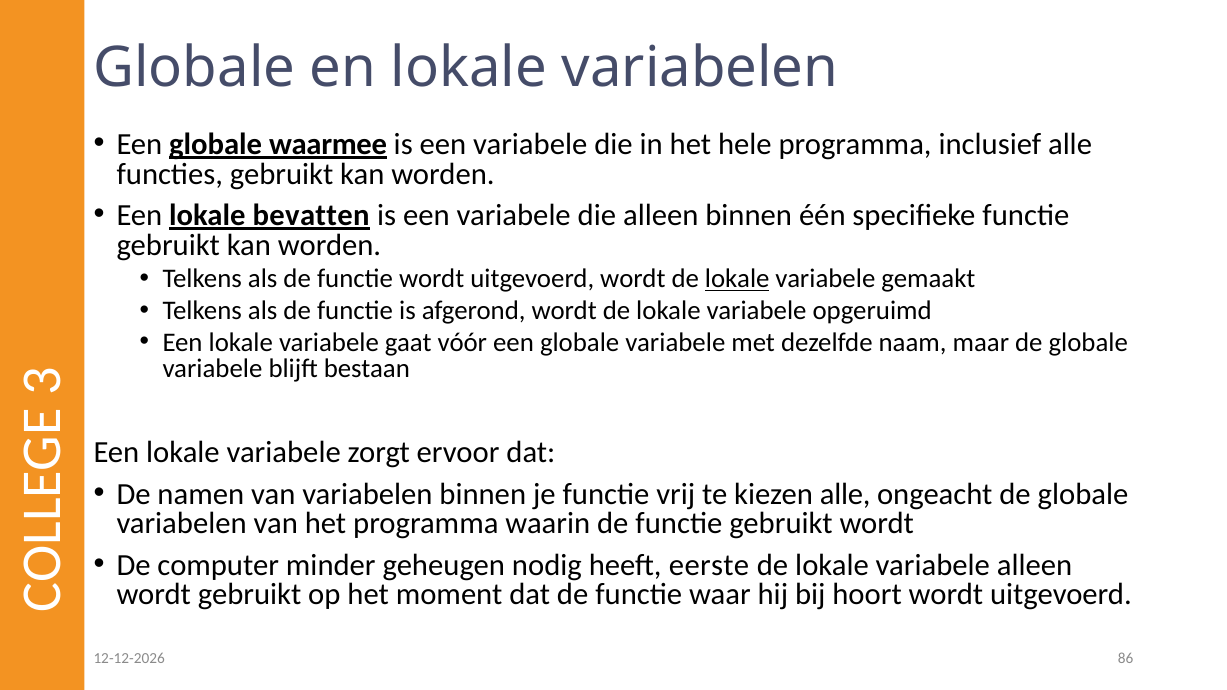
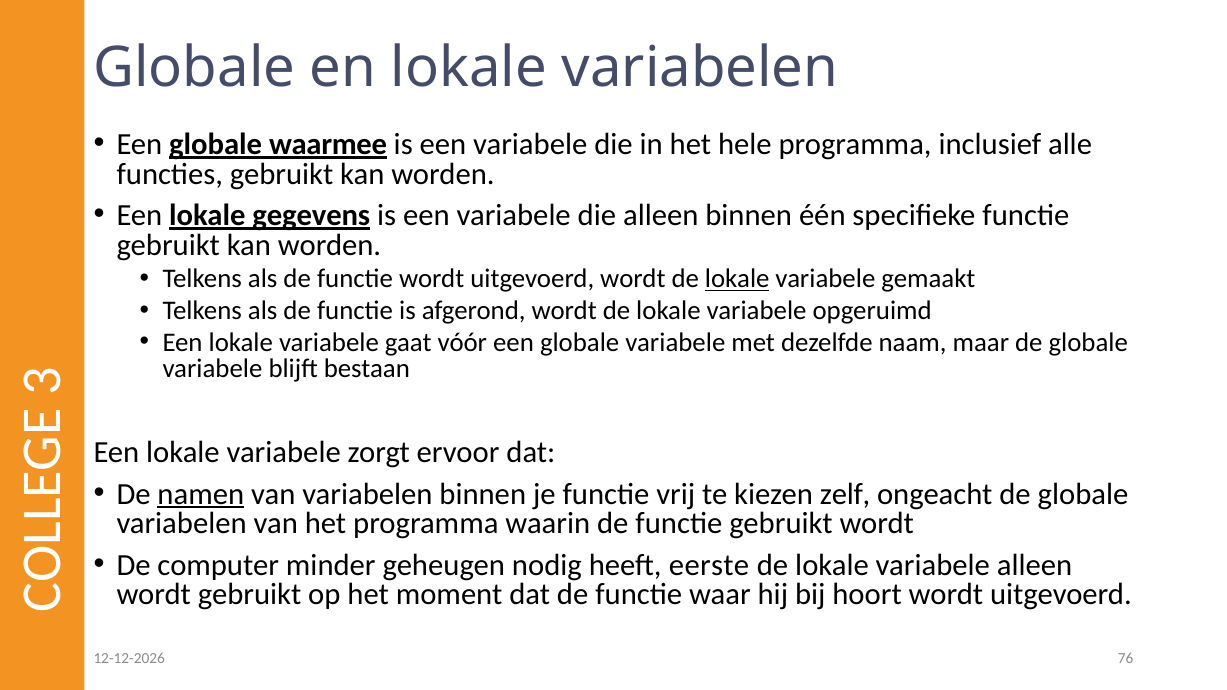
bevatten: bevatten -> gegevens (311, 216)
namen underline: none -> present (201, 494)
kiezen alle: alle -> zelf (845, 494)
86: 86 -> 76 (1126, 659)
